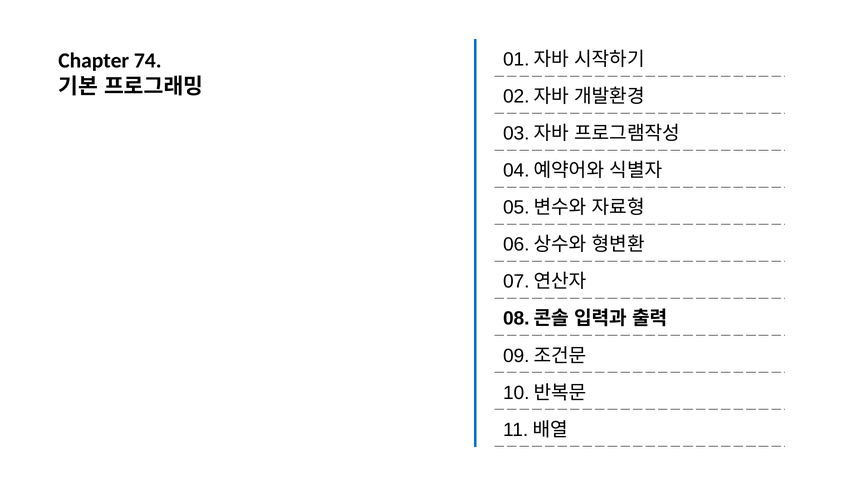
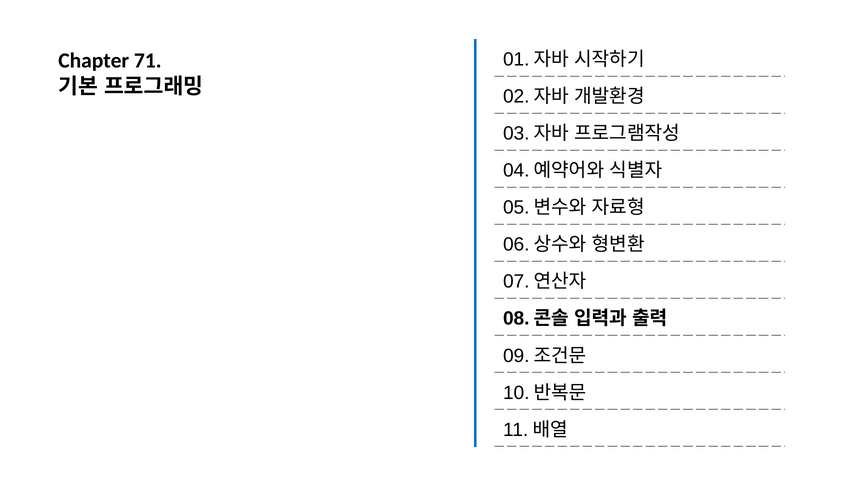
74: 74 -> 71 (148, 61)
